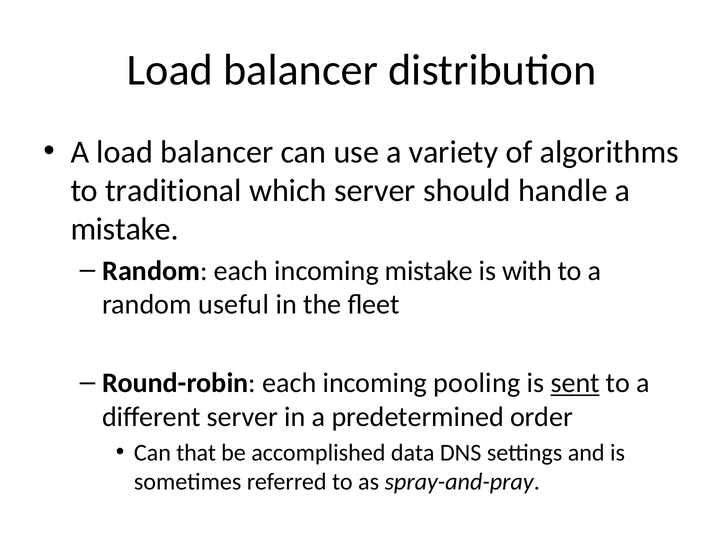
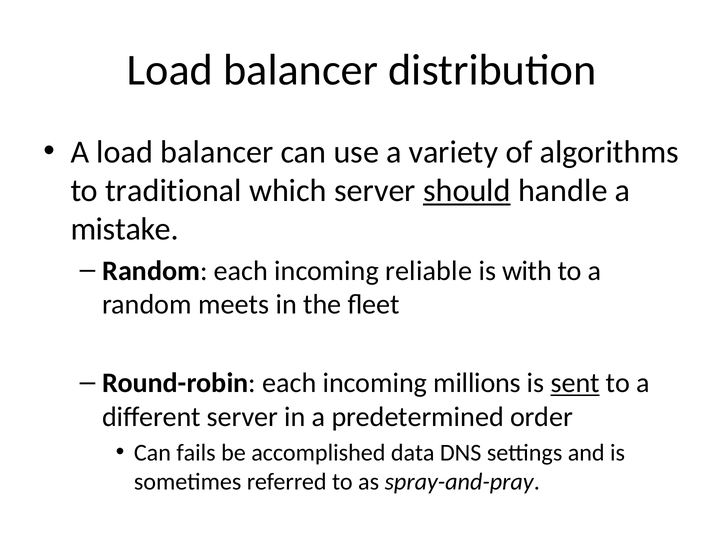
should underline: none -> present (467, 191)
incoming mistake: mistake -> reliable (429, 271)
useful: useful -> meets (234, 304)
pooling: pooling -> millions (477, 383)
that: that -> fails (196, 453)
